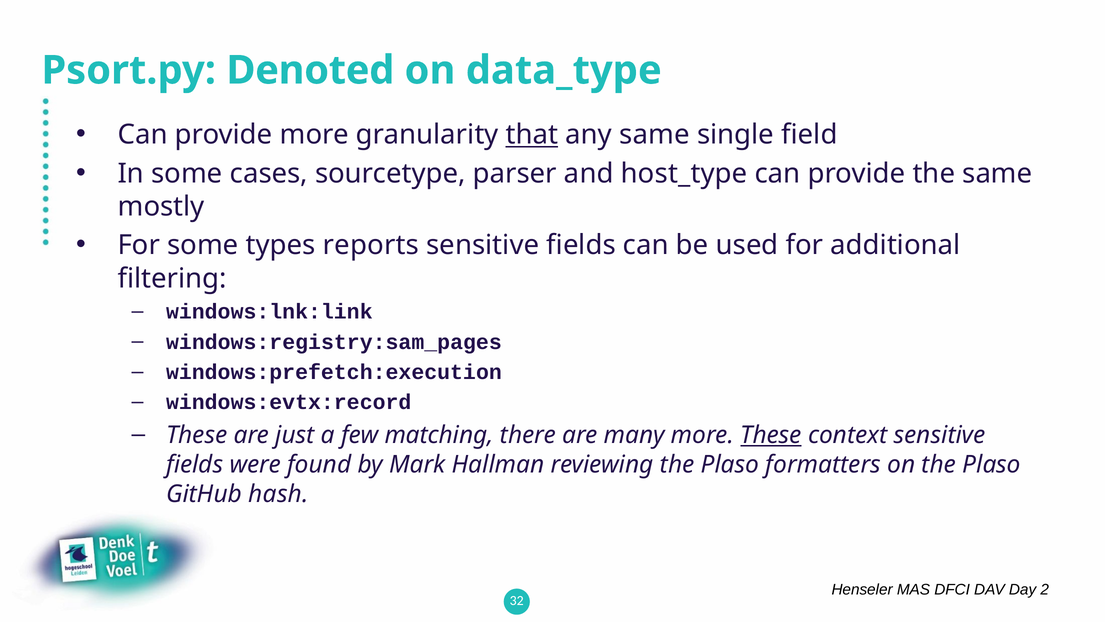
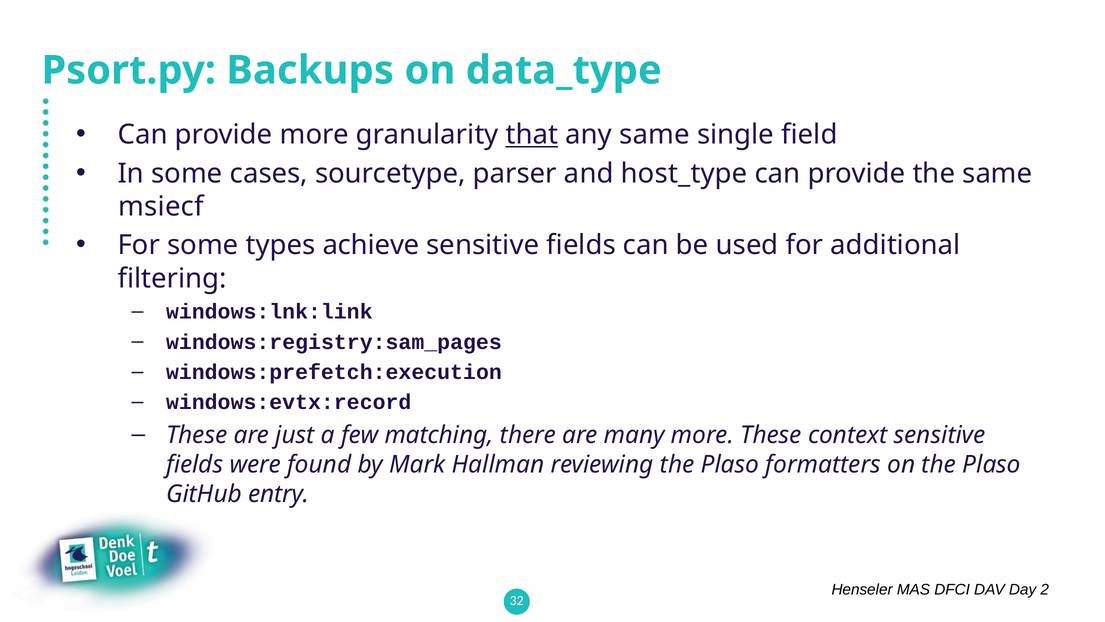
Denoted: Denoted -> Backups (310, 70)
mostly: mostly -> msiecf (161, 206)
reports: reports -> achieve (371, 245)
These underline: present -> none (771, 435)
hash: hash -> entry (279, 494)
